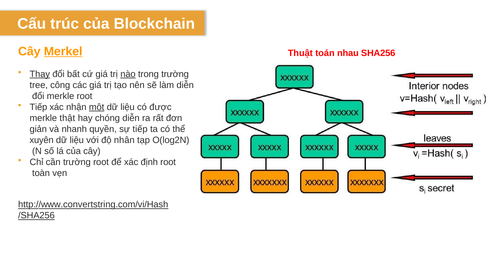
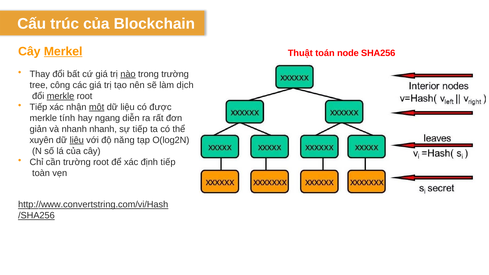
nhau: nhau -> node (348, 53)
Thay underline: present -> none (40, 74)
làm diễn: diễn -> dịch (185, 85)
merkle underline: none -> present (61, 96)
thật: thật -> tính (67, 118)
chóng: chóng -> ngang (107, 118)
nhanh quyền: quyền -> nhanh (103, 129)
liệu underline: none -> present (77, 140)
nhân: nhân -> năng (124, 140)
định root: root -> tiếp (168, 162)
